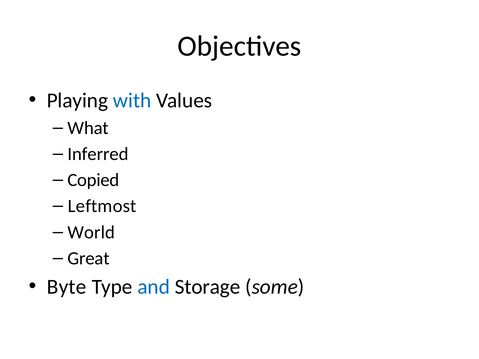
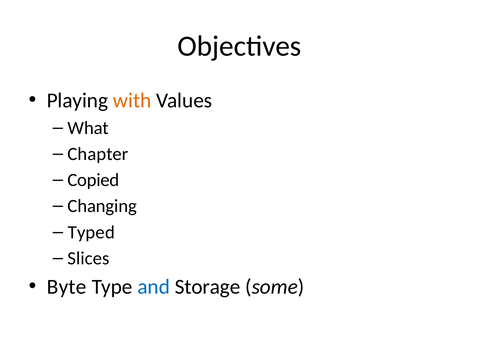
with colour: blue -> orange (132, 100)
Inferred: Inferred -> Chapter (98, 154)
Leftmost: Leftmost -> Changing (102, 206)
World: World -> Typed (91, 232)
Great: Great -> Slices (89, 258)
